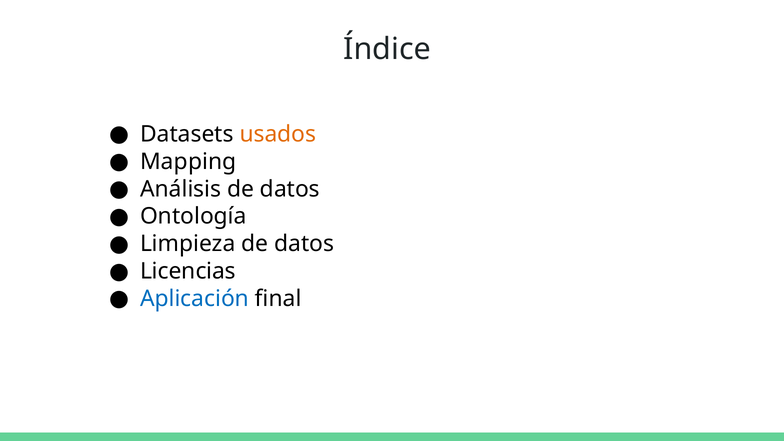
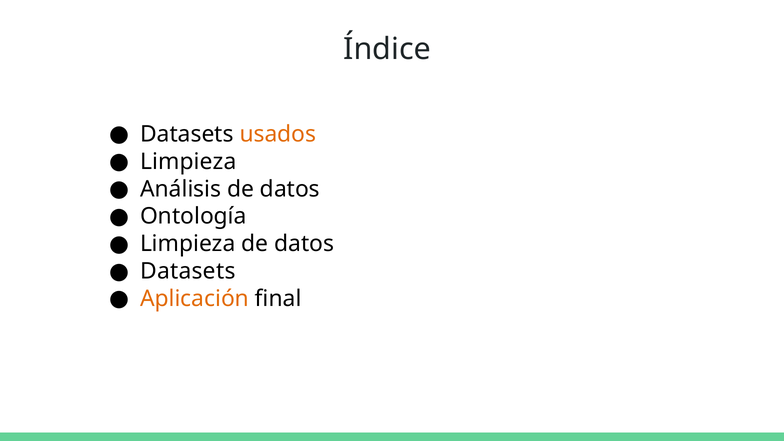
Mapping: Mapping -> Limpieza (188, 162)
Licencias: Licencias -> Datasets (188, 271)
Aplicación colour: blue -> orange (195, 299)
